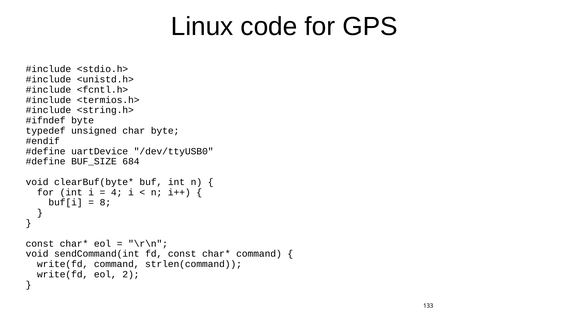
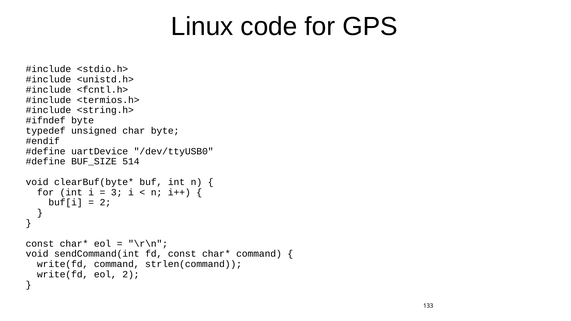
684: 684 -> 514 (131, 162)
4: 4 -> 3 (117, 192)
8: 8 -> 2 (105, 203)
